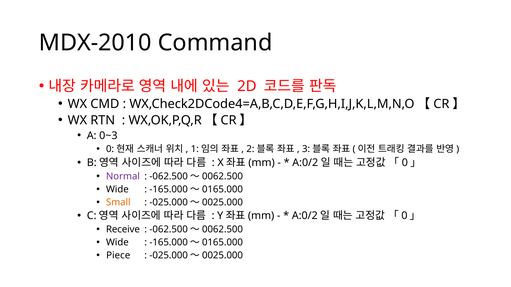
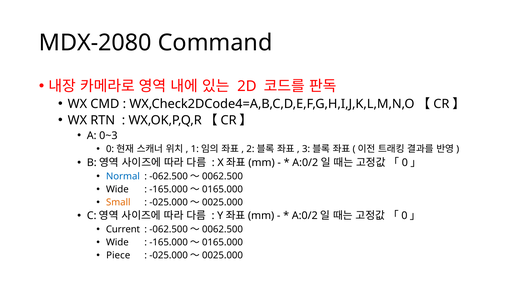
MDX-2010: MDX-2010 -> MDX-2080 (95, 43)
Normal colour: purple -> blue (123, 177)
Receive: Receive -> Current (123, 230)
